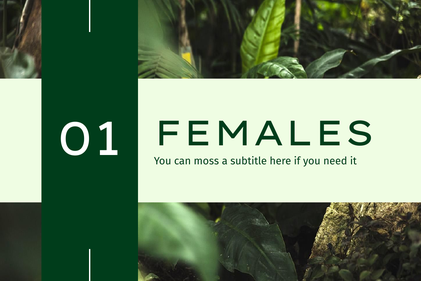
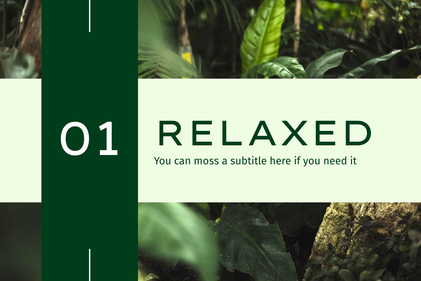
FEMALES: FEMALES -> RELAXED (265, 134)
